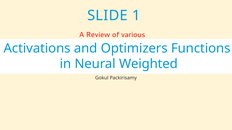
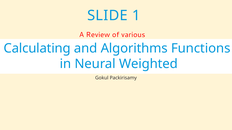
Activations: Activations -> Calculating (37, 48)
Optimizers: Optimizers -> Algorithms (134, 48)
